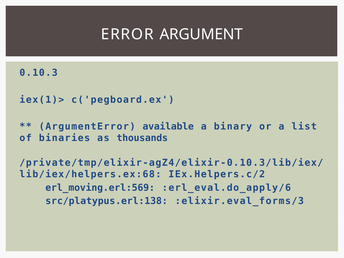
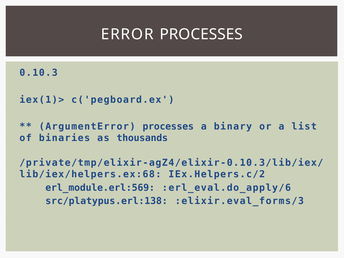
ERROR ARGUMENT: ARGUMENT -> PROCESSES (201, 34)
ArgumentError available: available -> processes (168, 126)
erl_moving.erl:569: erl_moving.erl:569 -> erl_module.erl:569 (100, 188)
